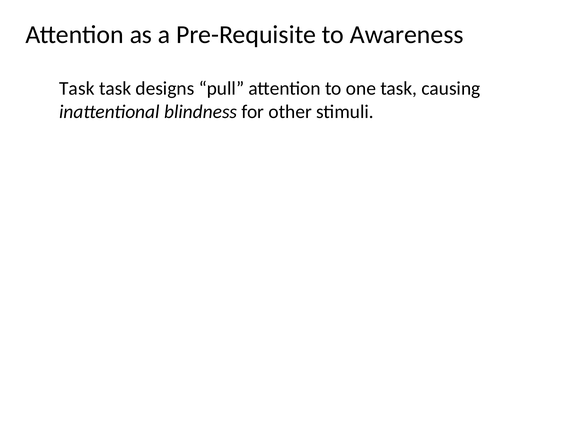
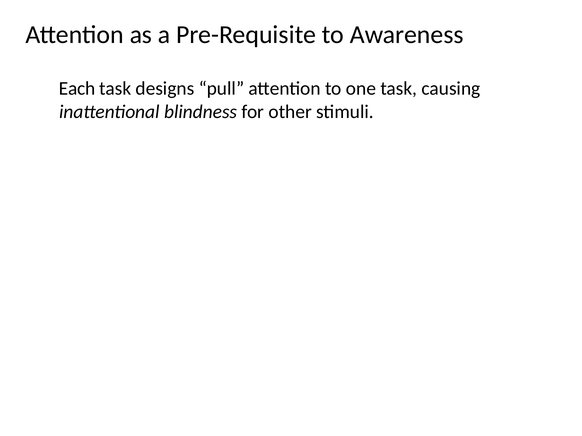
Task: Task -> Each (77, 89)
